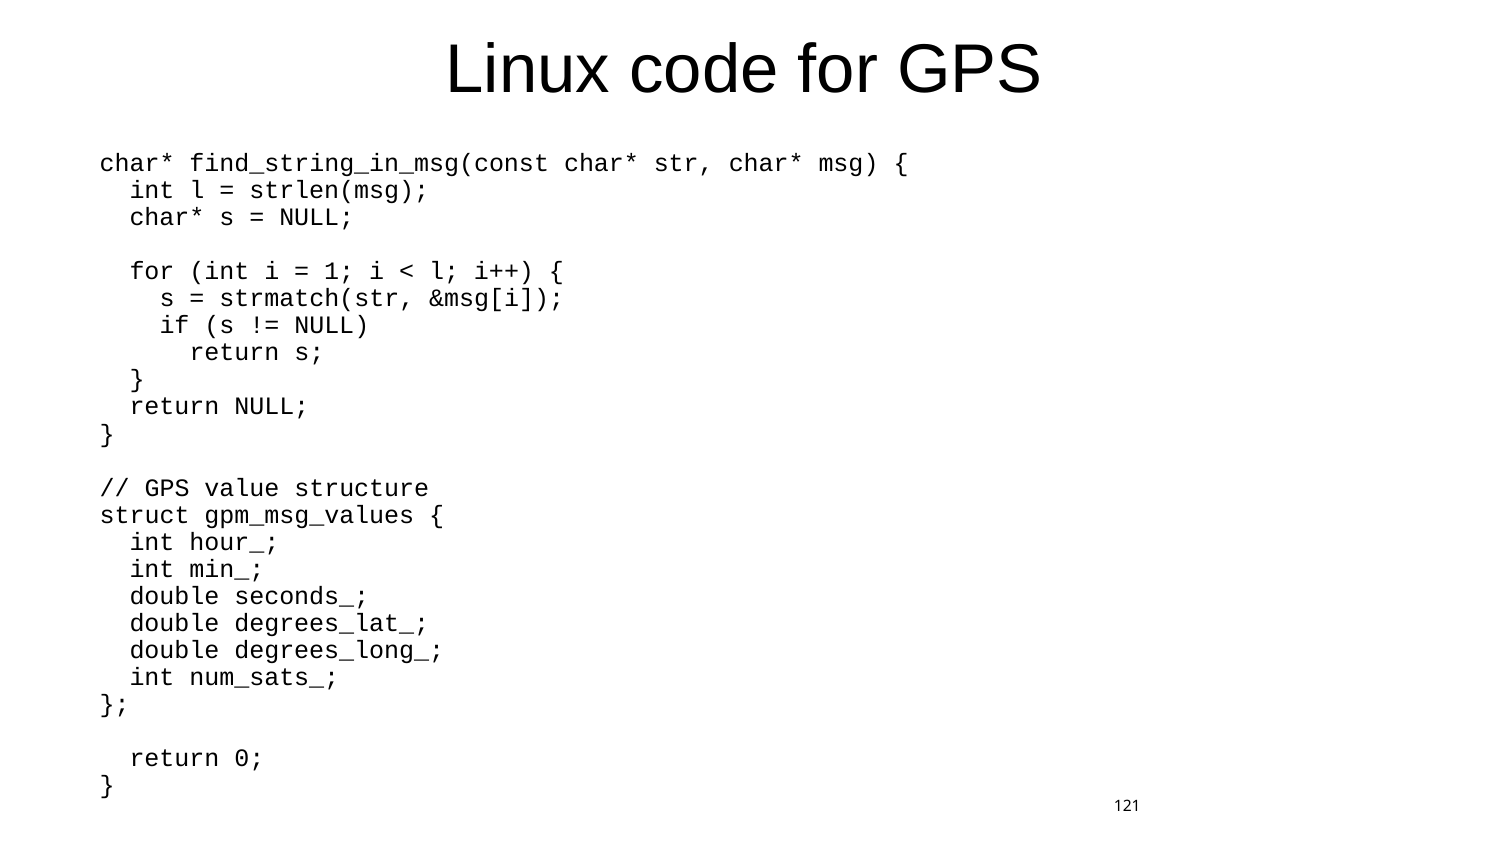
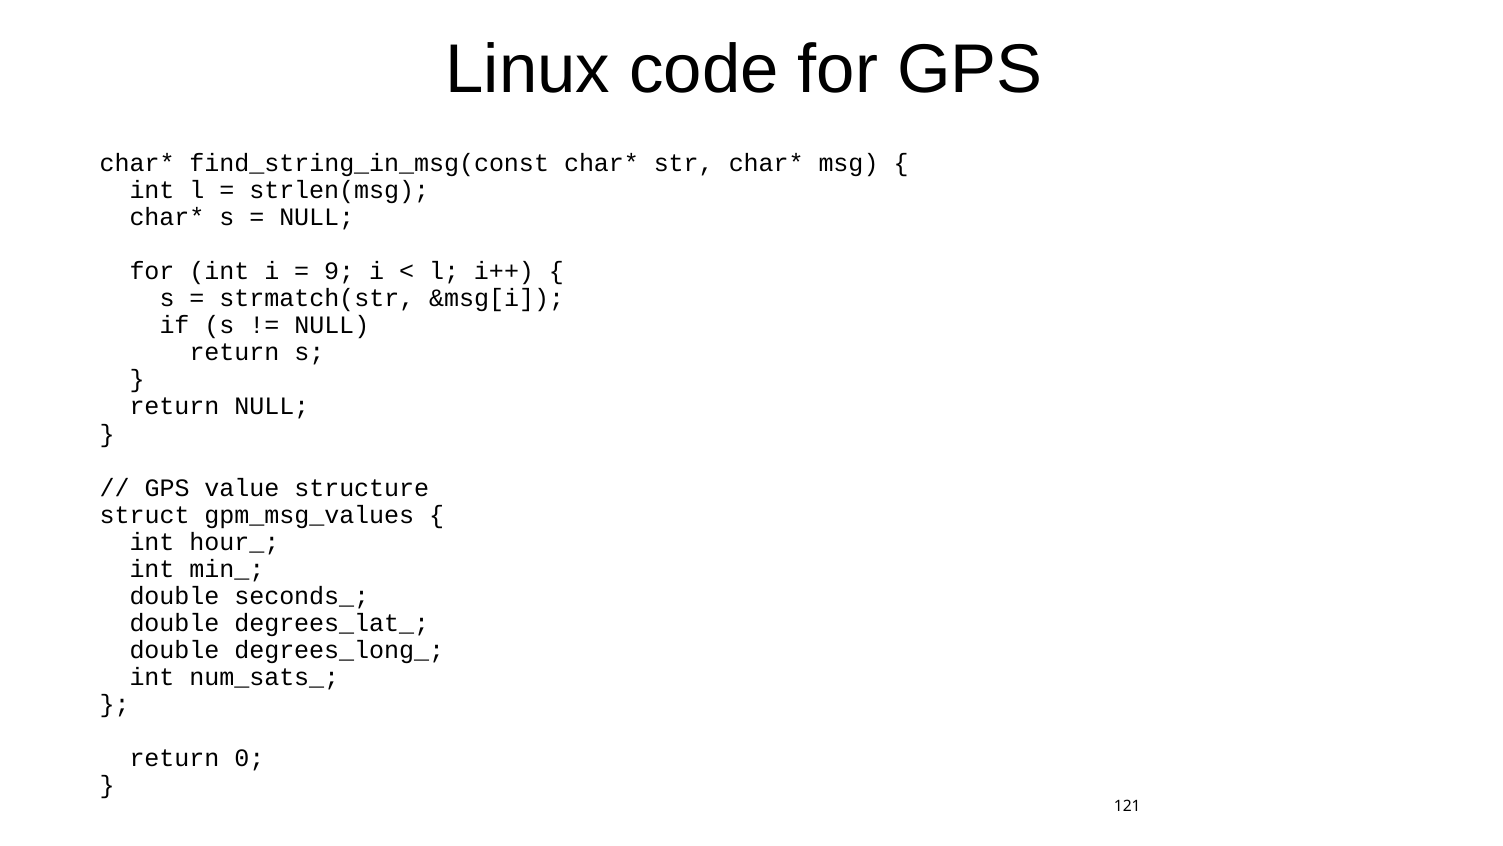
1: 1 -> 9 (339, 271)
